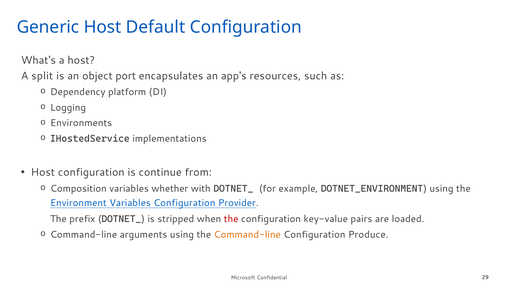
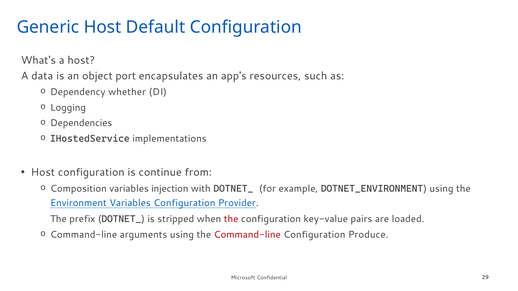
split: split -> data (42, 76)
platform: platform -> whether (127, 92)
Environments: Environments -> Dependencies (81, 123)
whether: whether -> injection (170, 189)
Command-line colour: orange -> red (247, 235)
